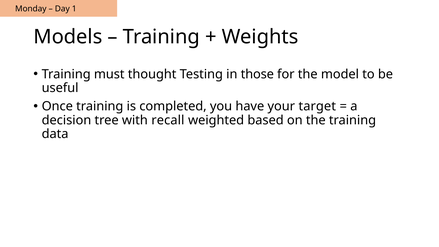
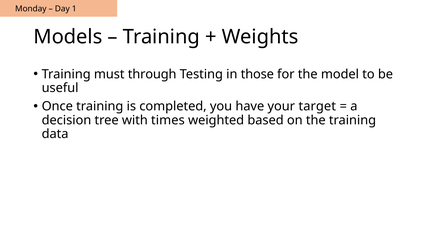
thought: thought -> through (152, 74)
recall: recall -> times (168, 120)
